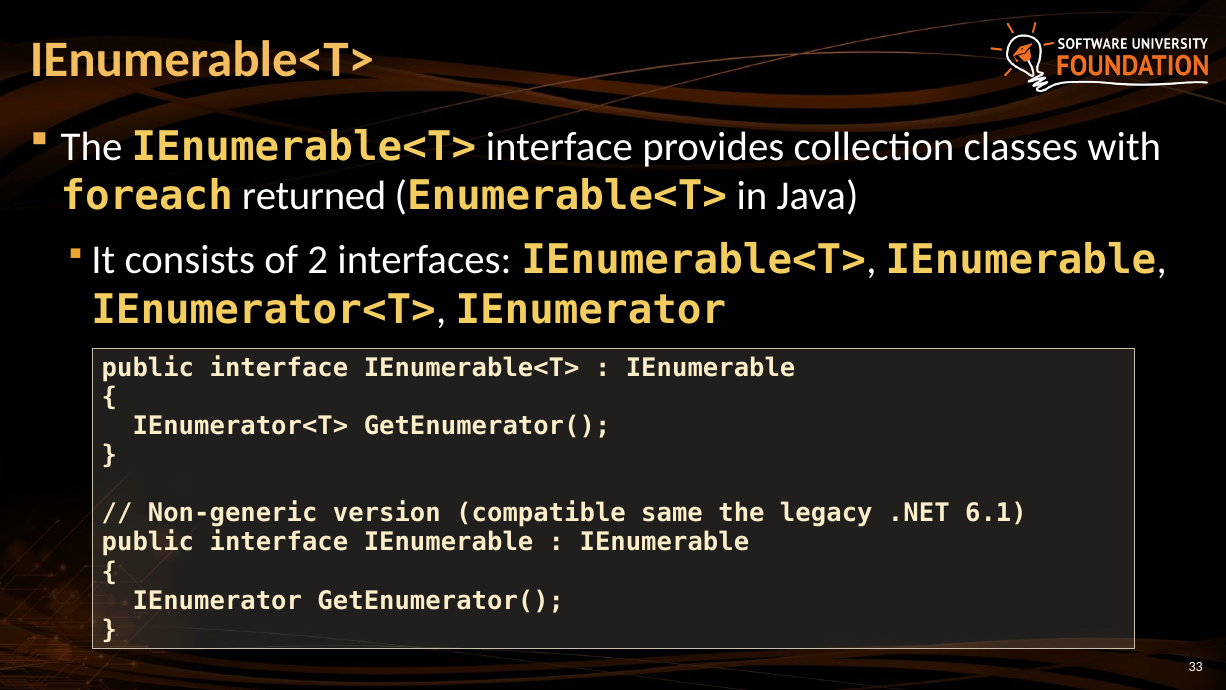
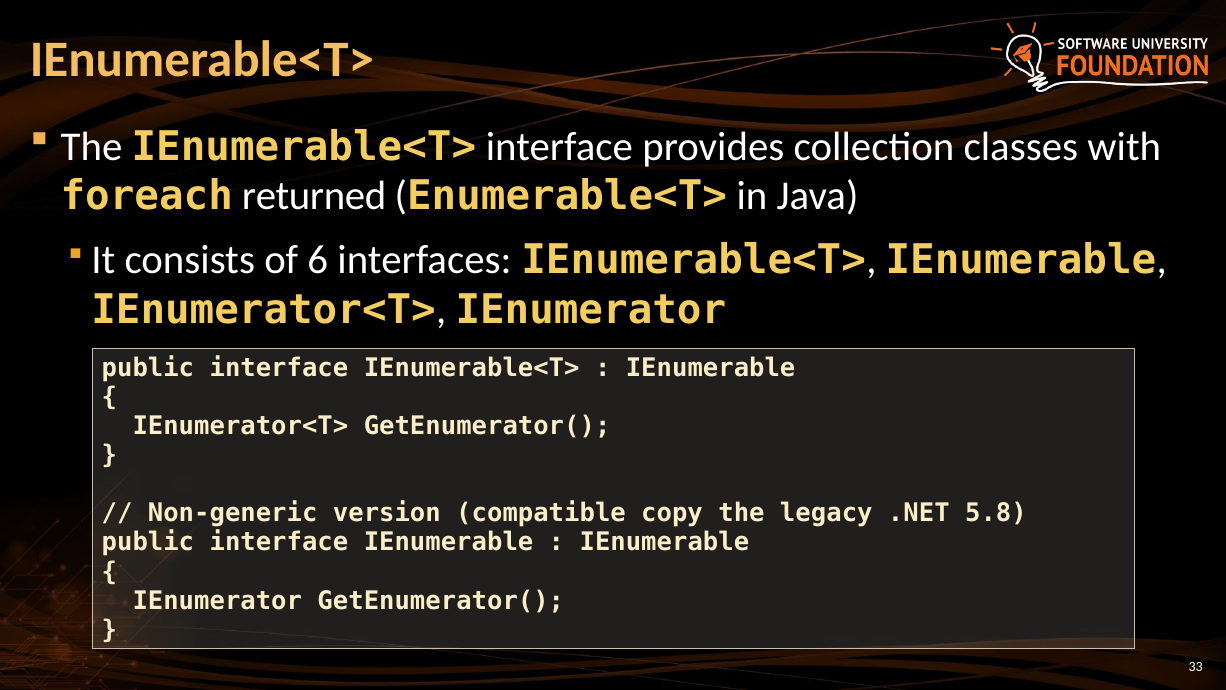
2: 2 -> 6 (318, 260)
same: same -> copy (672, 513)
6.1: 6.1 -> 5.8 (996, 513)
